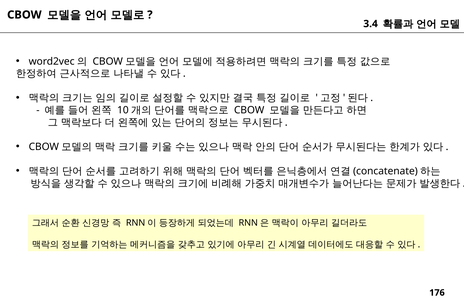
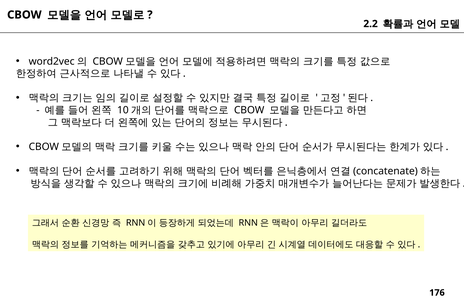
3.4: 3.4 -> 2.2 (371, 24)
